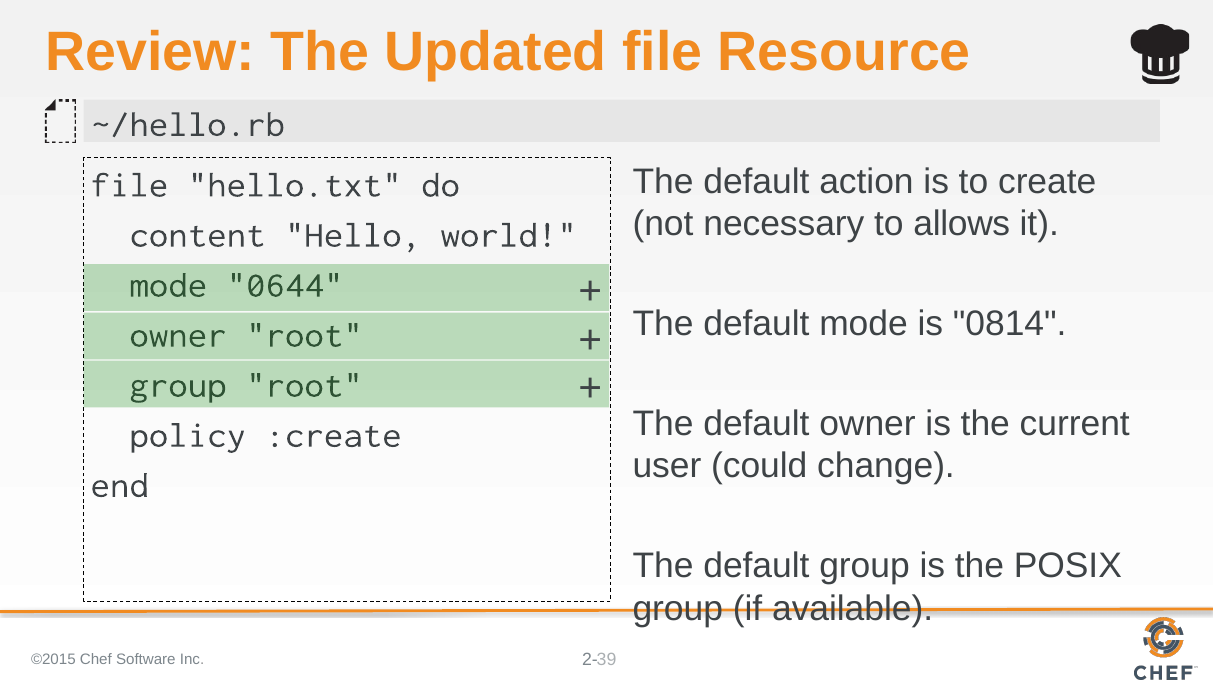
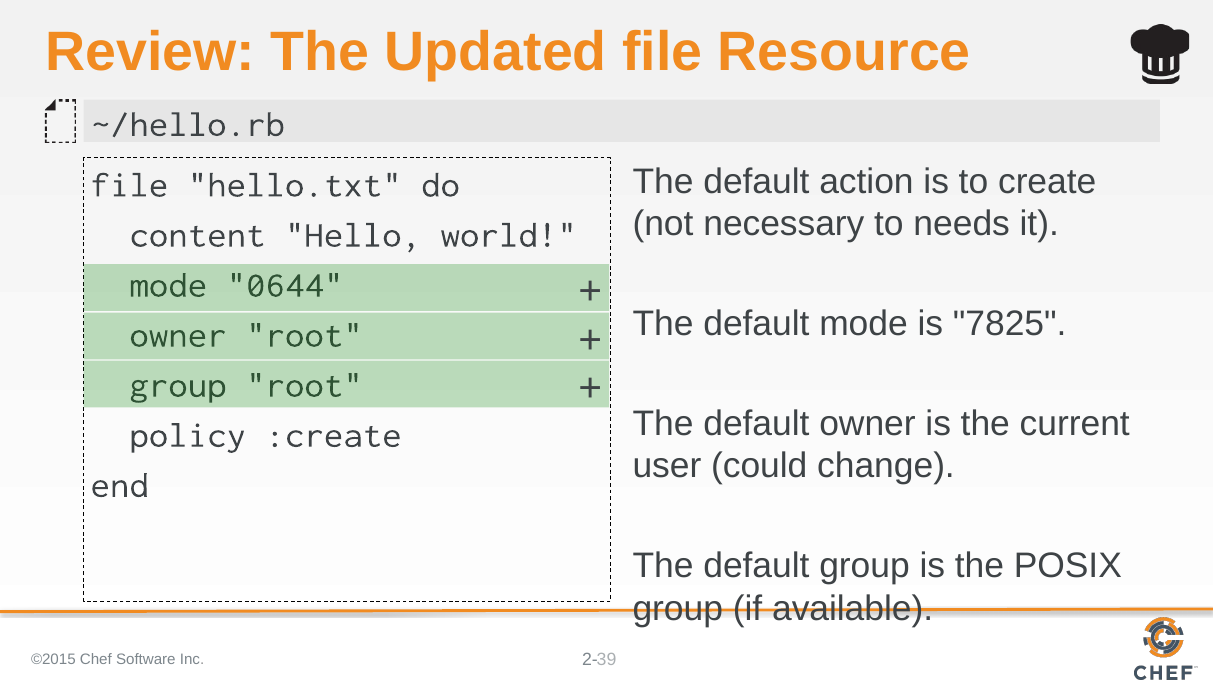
allows: allows -> needs (962, 224)
0814: 0814 -> 7825 (1010, 324)
